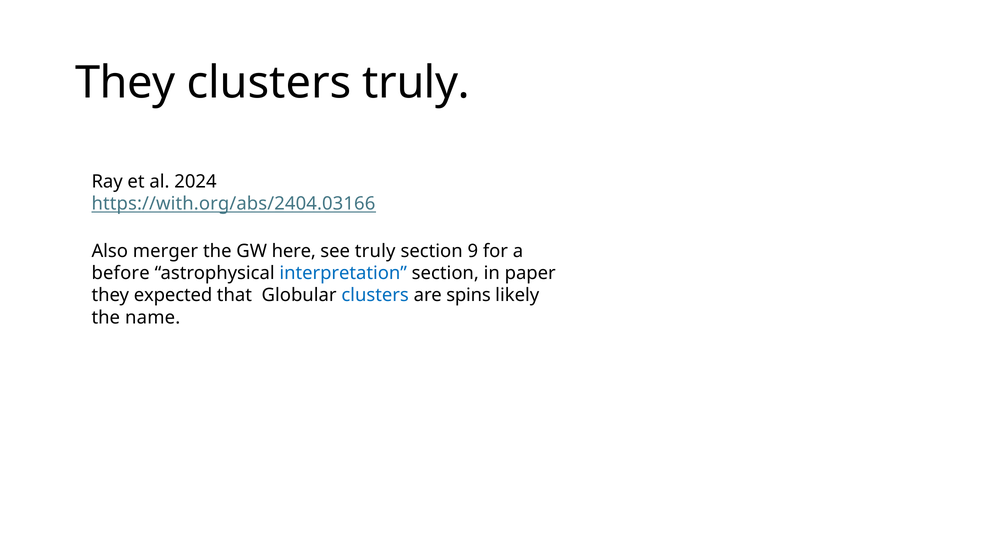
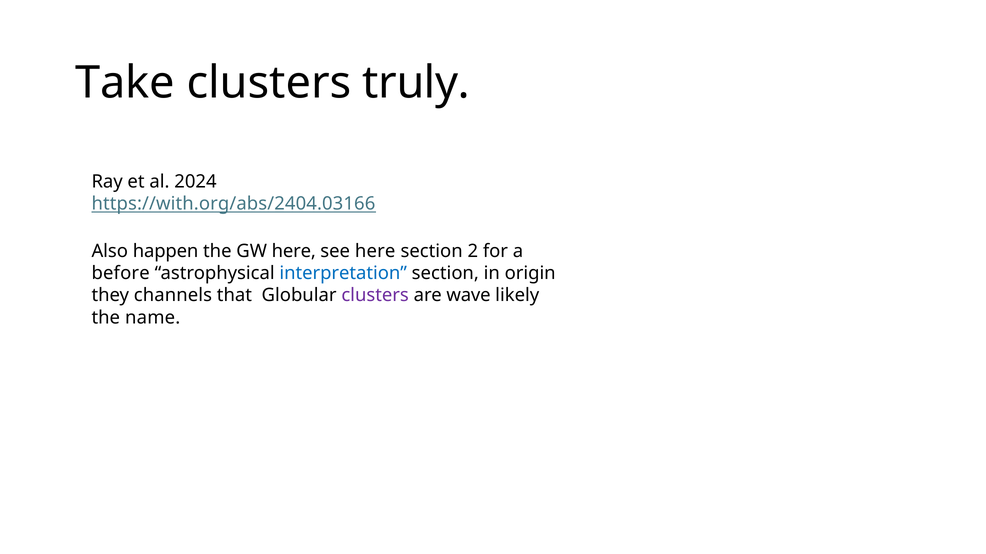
They: They -> Take (125, 83)
merger: merger -> happen (166, 251)
see truly: truly -> here (375, 251)
9: 9 -> 2 (473, 251)
paper: paper -> origin (530, 274)
expected: expected -> channels (173, 296)
clusters colour: blue -> purple (375, 296)
spins: spins -> wave (469, 296)
